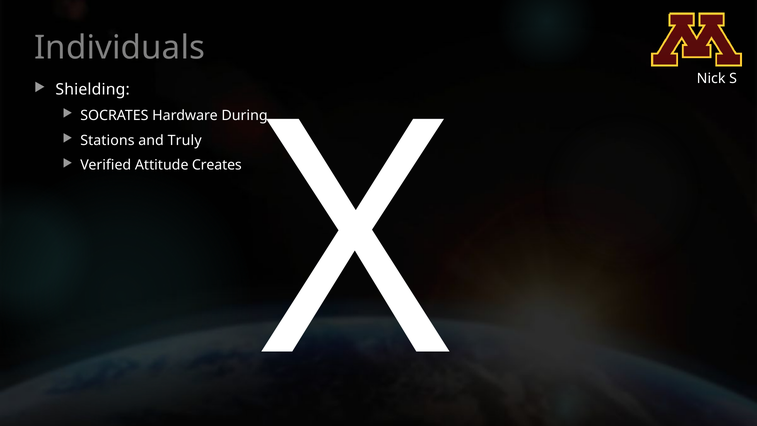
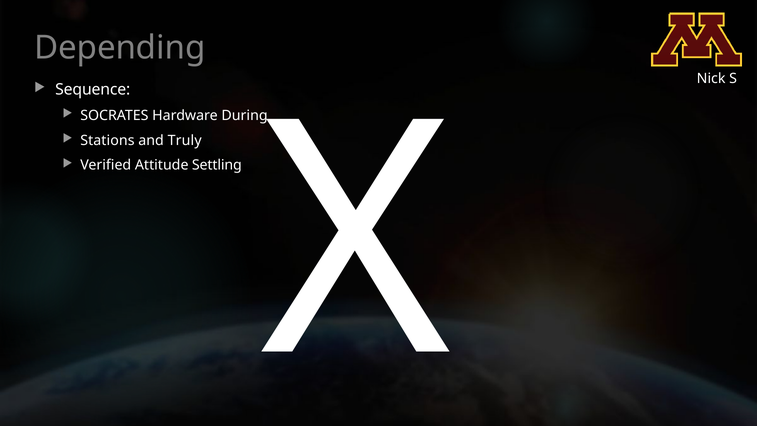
Individuals: Individuals -> Depending (120, 48)
Shielding: Shielding -> Sequence (93, 90)
Creates: Creates -> Settling (217, 165)
